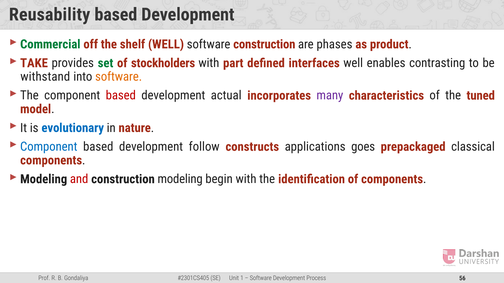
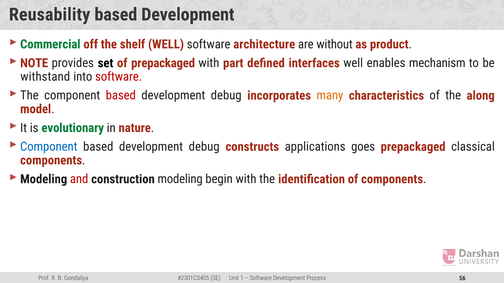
software construction: construction -> architecture (264, 44)
phases: phases -> without (335, 44)
TAKE: TAKE -> NOTE (34, 63)
set colour: green -> black (106, 63)
of stockholders: stockholders -> prepackaged (163, 63)
contrasting: contrasting -> mechanism (437, 63)
software colour: orange -> red (119, 77)
actual: actual -> debug (226, 96)
many colour: purple -> orange (330, 96)
tuned: tuned -> along (481, 96)
evolutionary colour: blue -> green (73, 128)
follow: follow -> debug (204, 147)
